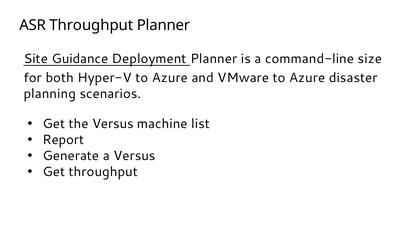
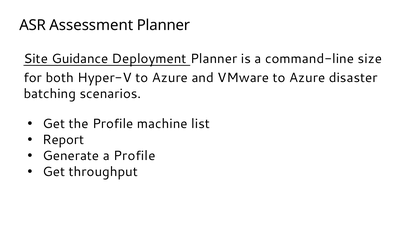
ASR Throughput: Throughput -> Assessment (91, 25)
planning: planning -> batching (50, 93)
the Versus: Versus -> Profile (113, 124)
a Versus: Versus -> Profile (134, 155)
